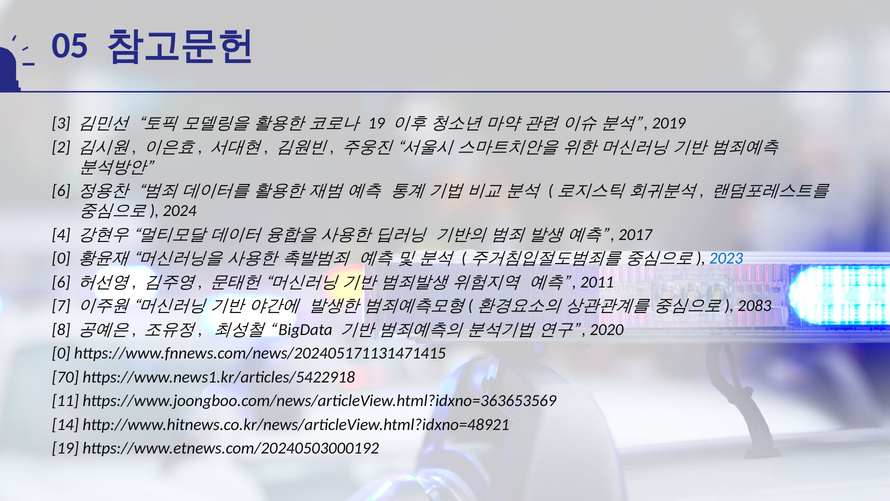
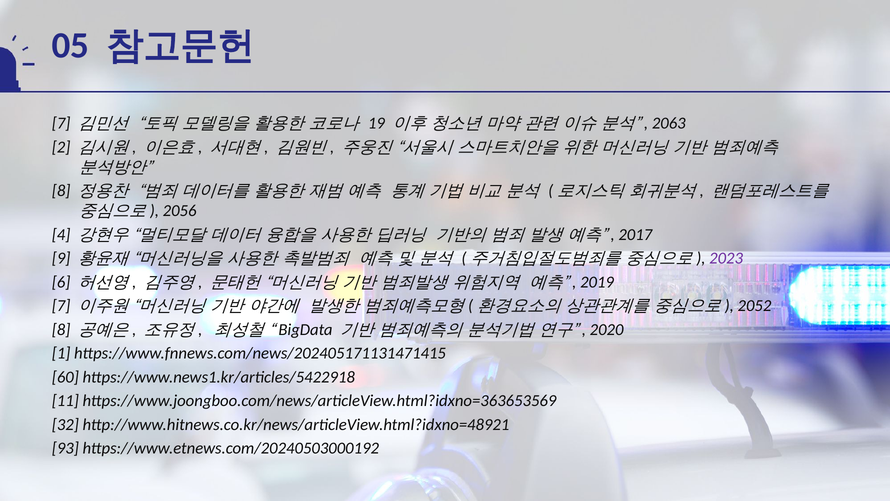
3: 3 -> 7 (61, 123)
2019: 2019 -> 2063 (669, 123)
6: 6 -> 8 (61, 191)
2024: 2024 -> 2056 (180, 211)
0: 0 -> 9 (61, 258)
2023 colour: blue -> purple (726, 258)
2011: 2011 -> 2019 (597, 282)
2083: 2083 -> 2052 (754, 306)
0: 0 -> 1 (61, 353)
70: 70 -> 60 (65, 377)
14: 14 -> 32 (65, 424)
19: 19 -> 93 (65, 448)
